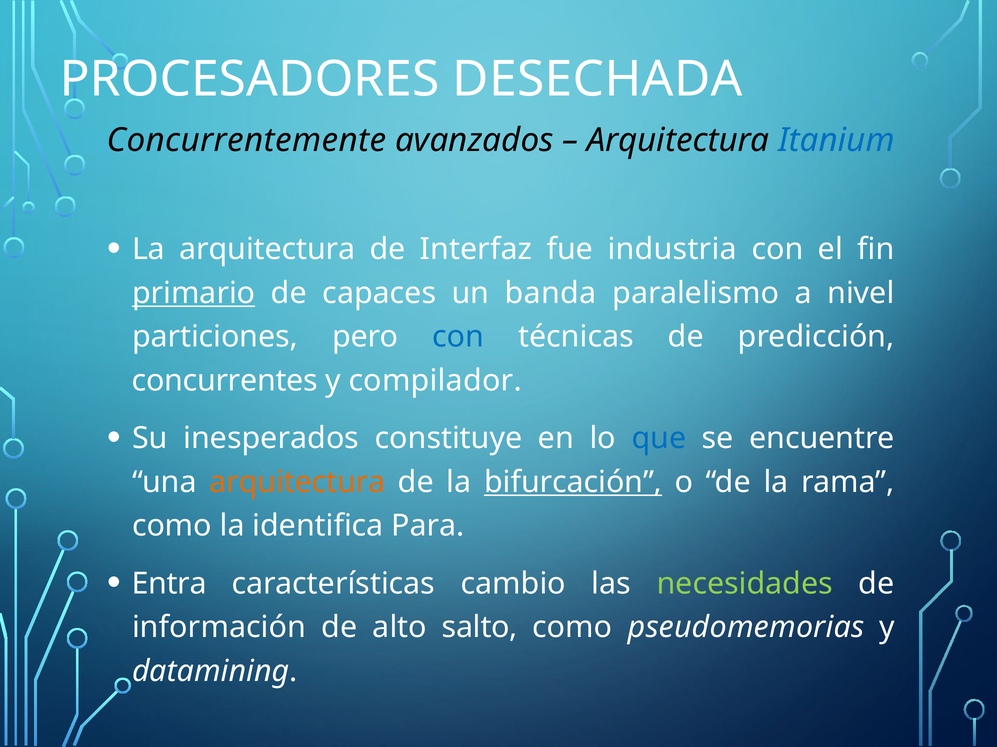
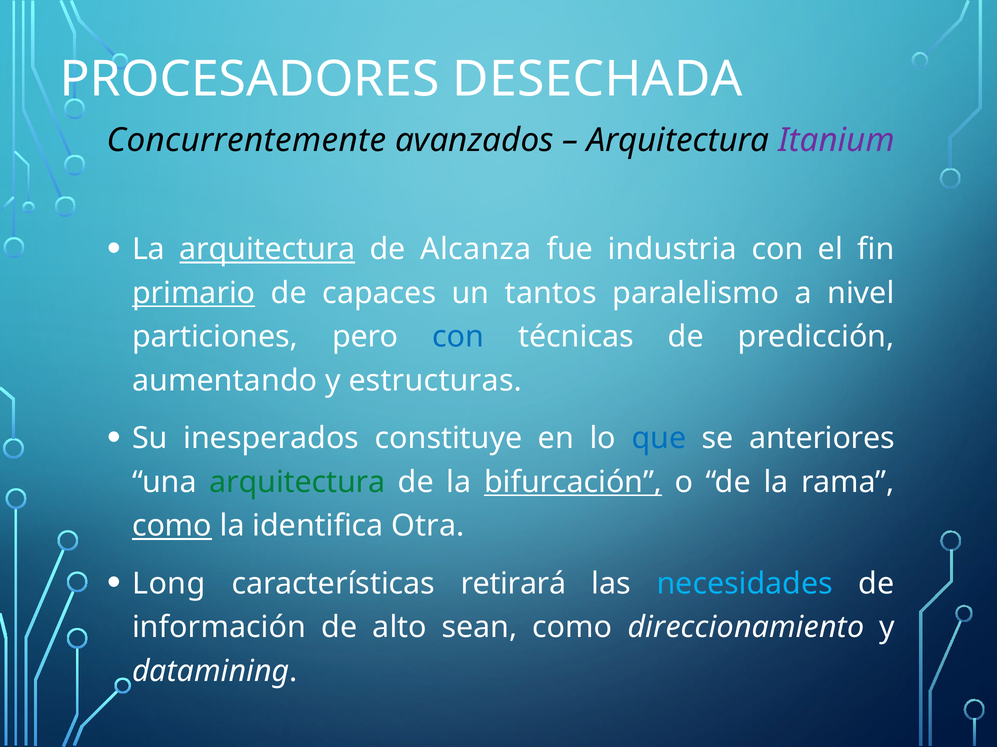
Itanium colour: blue -> purple (836, 140)
arquitectura underline: none -> present (267, 250)
Interfaz: Interfaz -> Alcanza (476, 250)
banda: banda -> tantos (551, 293)
concurrentes: concurrentes -> aumentando (225, 381)
compilador: compilador -> estructuras (435, 381)
encuentre: encuentre -> anteriores (822, 439)
arquitectura colour: orange -> green (297, 483)
como underline: none -> present (172, 526)
Para: Para -> Otra (428, 526)
Entra: Entra -> Long (169, 584)
cambio: cambio -> retirará (513, 584)
necesidades colour: light green -> light blue (745, 584)
salto: salto -> sean (480, 628)
pseudomemorias: pseudomemorias -> direccionamiento (746, 628)
